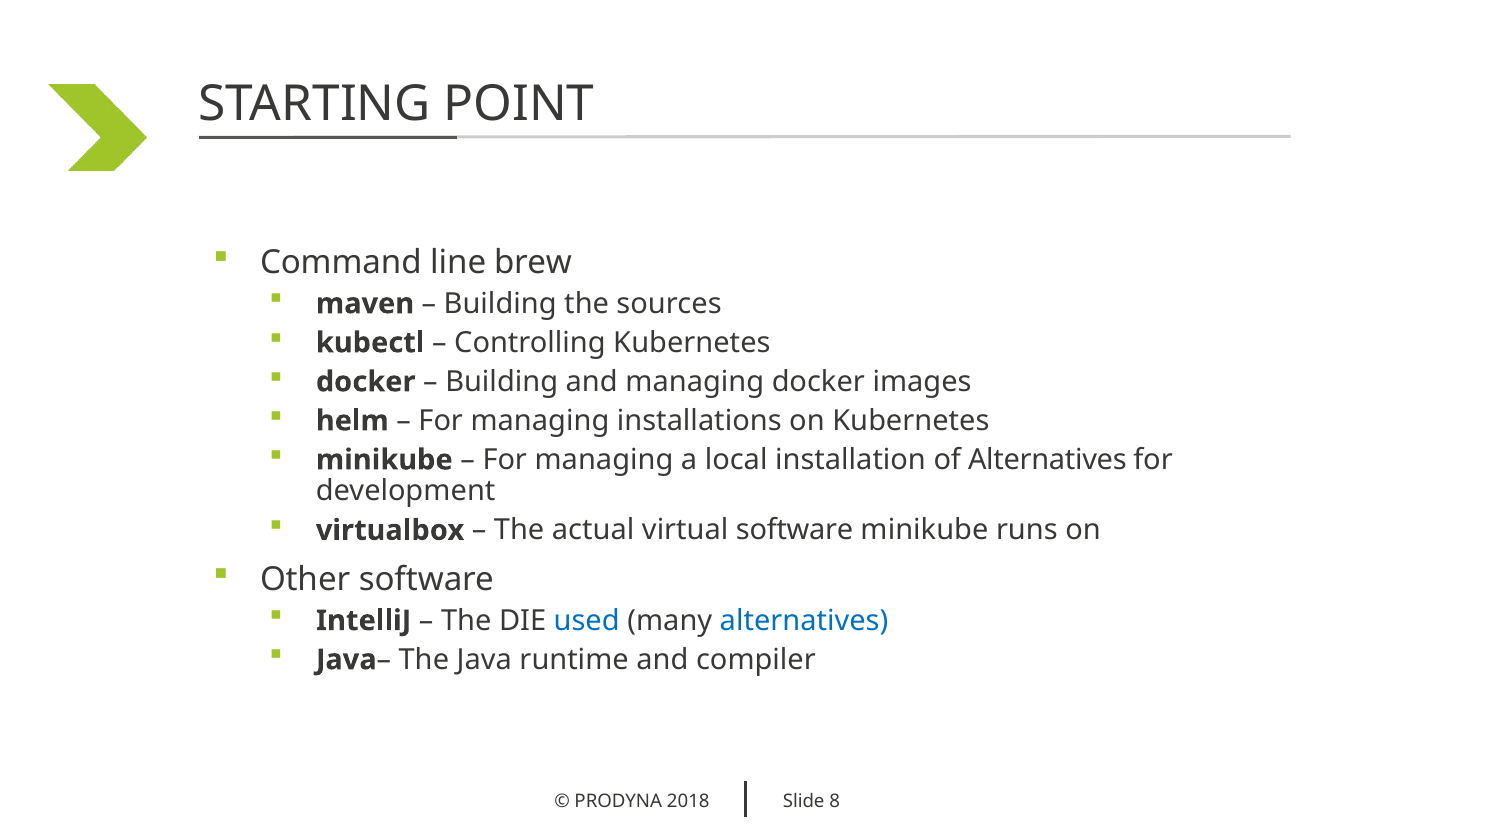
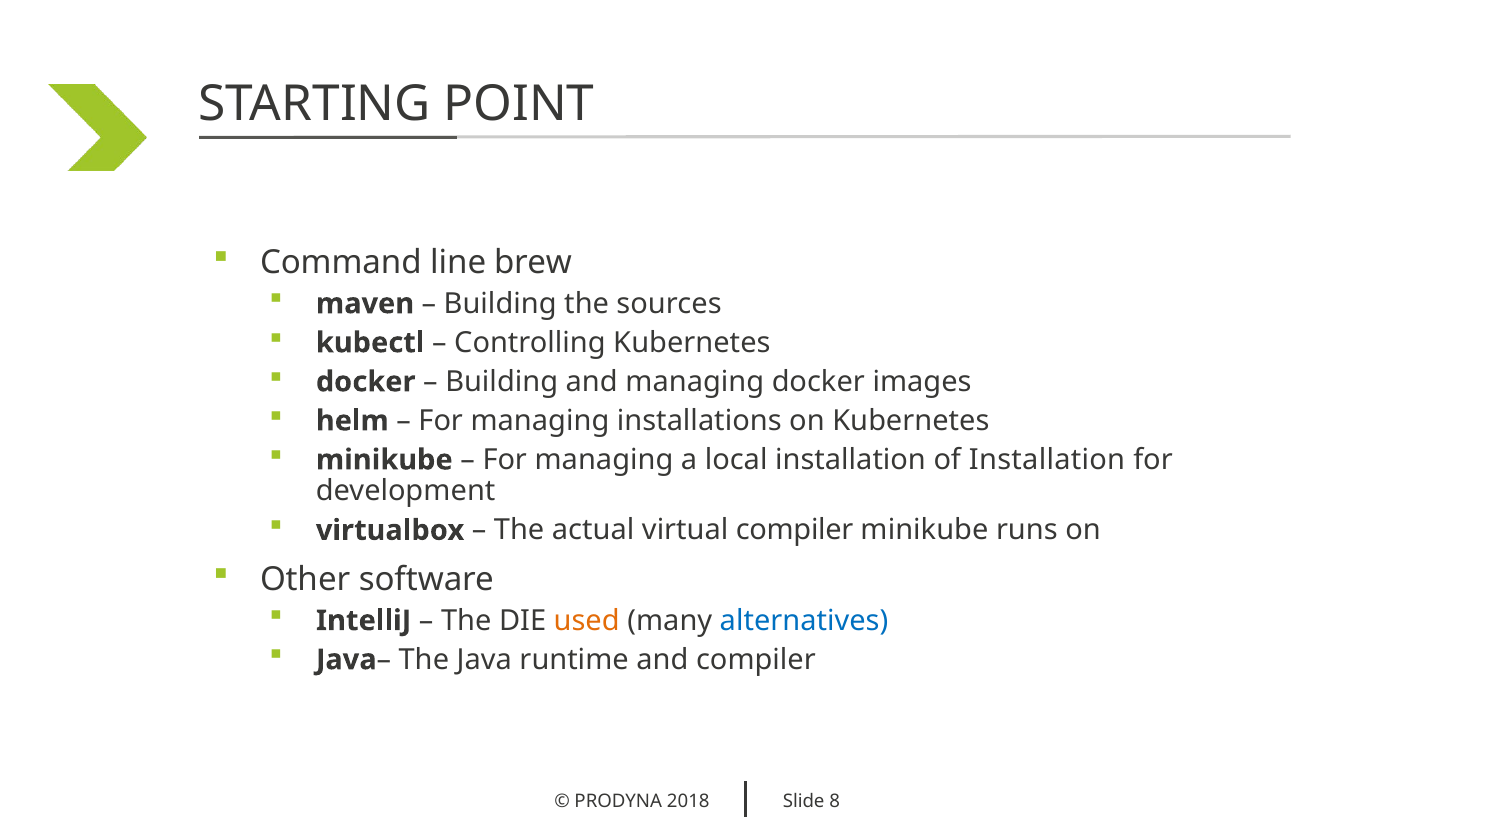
of Alternatives: Alternatives -> Installation (1047, 460)
virtual software: software -> compiler (795, 530)
used colour: blue -> orange (587, 621)
